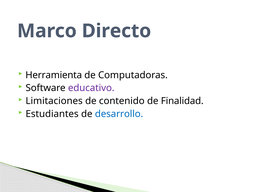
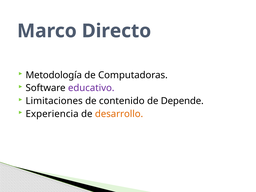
Herramienta: Herramienta -> Metodología (54, 75)
Finalidad: Finalidad -> Depende (182, 101)
Estudiantes: Estudiantes -> Experiencia (52, 114)
desarrollo colour: blue -> orange (119, 114)
